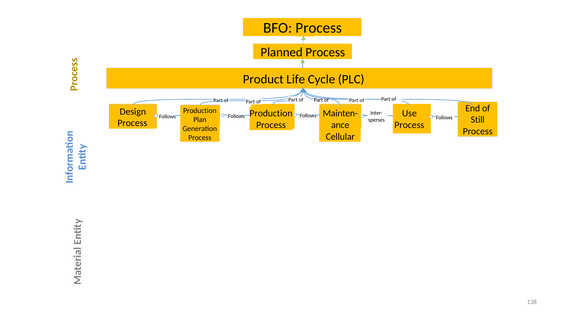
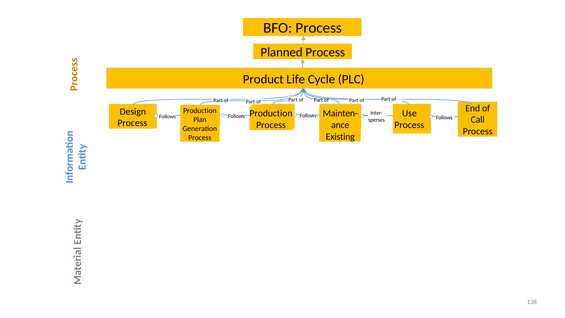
Still: Still -> Call (478, 120)
Cellular: Cellular -> Existing (340, 136)
